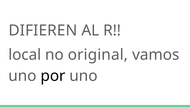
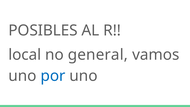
DIFIEREN: DIFIEREN -> POSIBLES (43, 30)
original: original -> general (98, 55)
por colour: black -> blue (53, 76)
